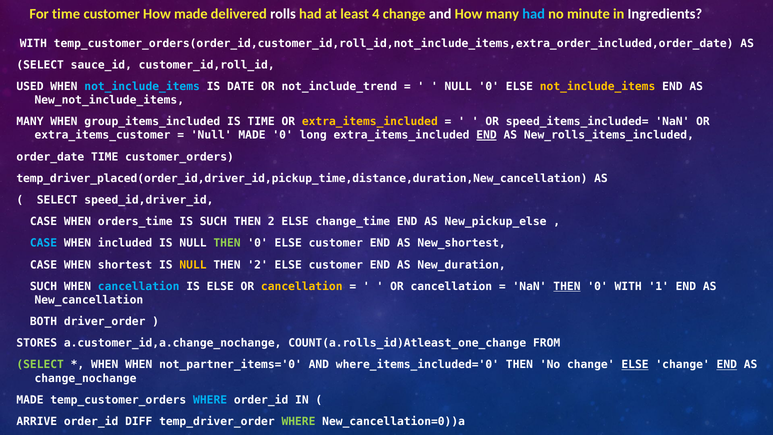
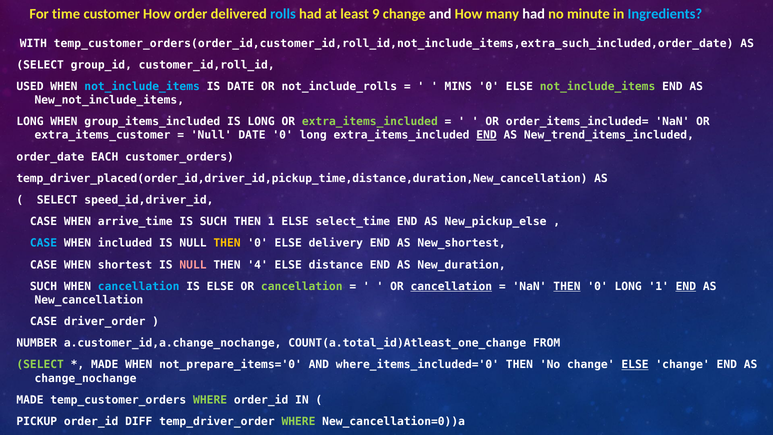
How made: made -> order (191, 14)
rolls colour: white -> light blue (283, 14)
4: 4 -> 9 (376, 14)
had colour: light blue -> white (534, 14)
Ingredients colour: white -> light blue (665, 14)
temp_customer_orders(order_id,customer_id,roll_id,not_include_items,extra_order_included,order_date: temp_customer_orders(order_id,customer_id,roll_id,not_include_items,extra_order_included,order_date -> temp_customer_orders(order_id,customer_id,roll_id,not_include_items,extra_such_included,order_date (394, 43)
sauce_id: sauce_id -> group_id (101, 65)
not_include_trend: not_include_trend -> not_include_rolls (339, 86)
NULL: NULL -> MINS (458, 86)
not_include_items colour: yellow -> light green (598, 86)
MANY: MANY -> LONG (30, 122)
IS TIME: TIME -> LONG (261, 122)
extra_items_included colour: yellow -> light green (370, 122)
speed_items_included=: speed_items_included= -> order_items_included= (577, 122)
Null MADE: MADE -> DATE (252, 135)
New_rolls_items_included: New_rolls_items_included -> New_trend_items_included (609, 135)
order_date TIME: TIME -> EACH (105, 157)
orders_time: orders_time -> arrive_time (135, 222)
2: 2 -> 1 (271, 222)
change_time: change_time -> select_time (353, 222)
THEN colour: light green -> yellow (227, 243)
0 ELSE customer: customer -> delivery (336, 243)
NULL colour: yellow -> pink (193, 265)
2: 2 -> 4 (258, 265)
customer: customer -> distance (336, 265)
cancellation colour: yellow -> light green (302, 286)
cancellation underline: none -> present (451, 286)
WITH: WITH -> LONG (628, 286)
END underline: none -> present (686, 286)
BOTH: BOTH -> CASE (43, 321)
STORES: STORES -> NUMBER (37, 343)
COUNT(a.rolls_id)Atleast_one_change: COUNT(a.rolls_id)Atleast_one_change -> COUNT(a.total_id)Atleast_one_change (407, 343)
WHEN: WHEN -> MADE (105, 365)
not_partner_items='0: not_partner_items='0 -> not_prepare_items='0 (231, 365)
END underline: present -> none (727, 365)
WHERE colour: light blue -> light green (210, 400)
ARRIVE: ARRIVE -> PICKUP (37, 421)
